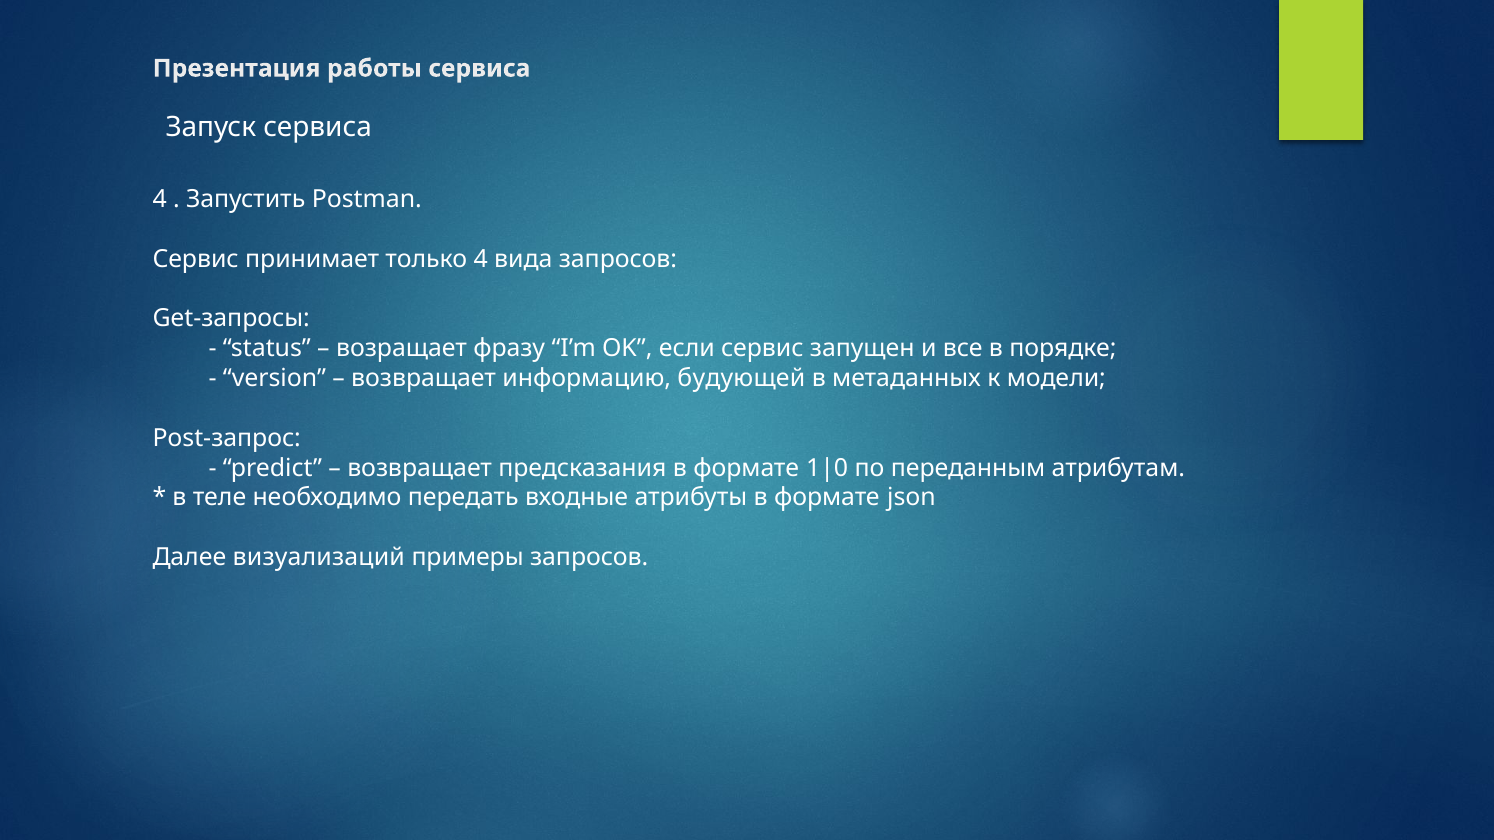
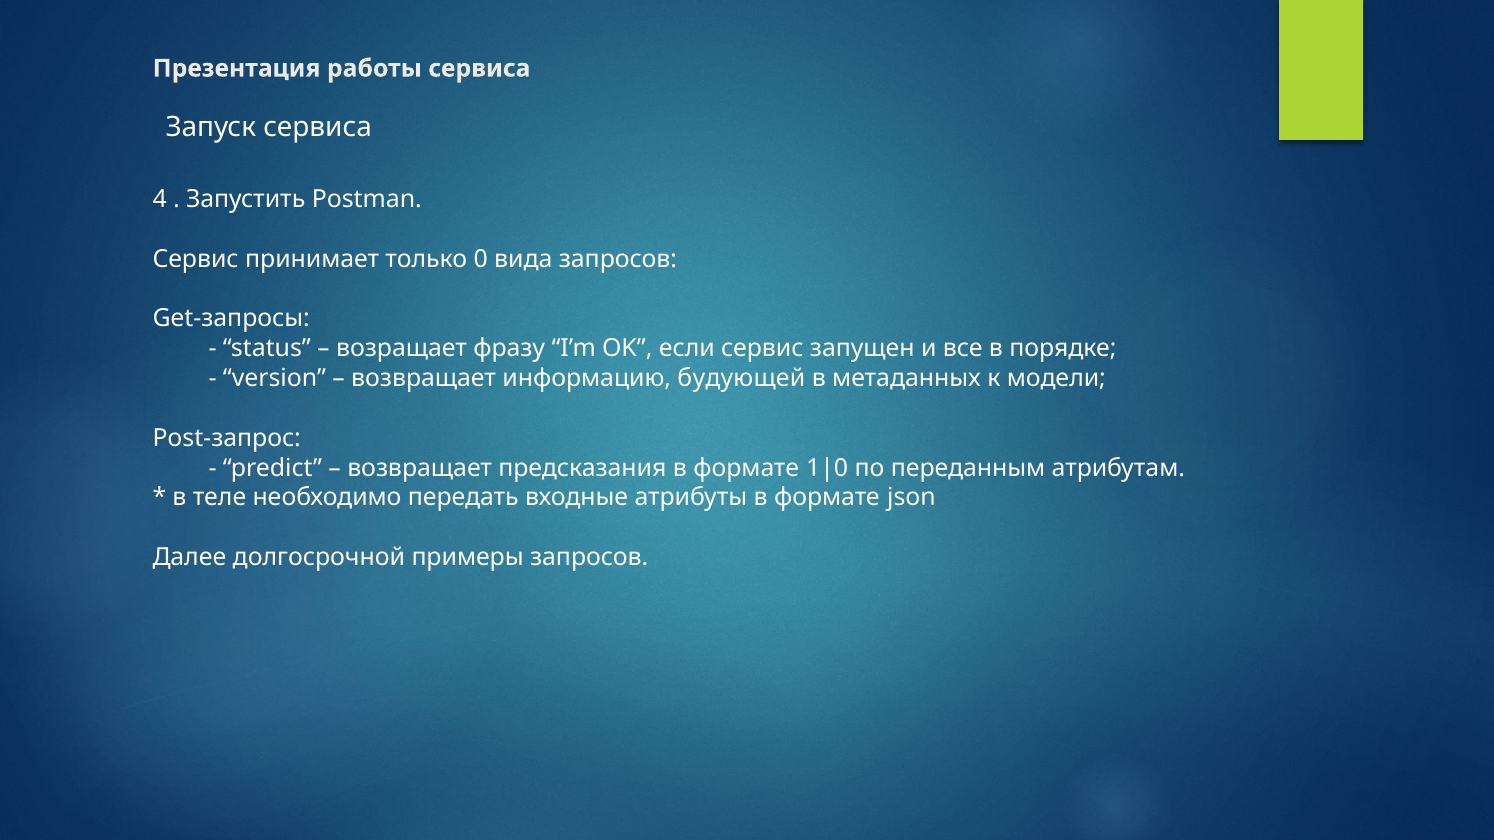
только 4: 4 -> 0 (481, 259)
визуализаций: визуализаций -> долгосрочной (319, 558)
